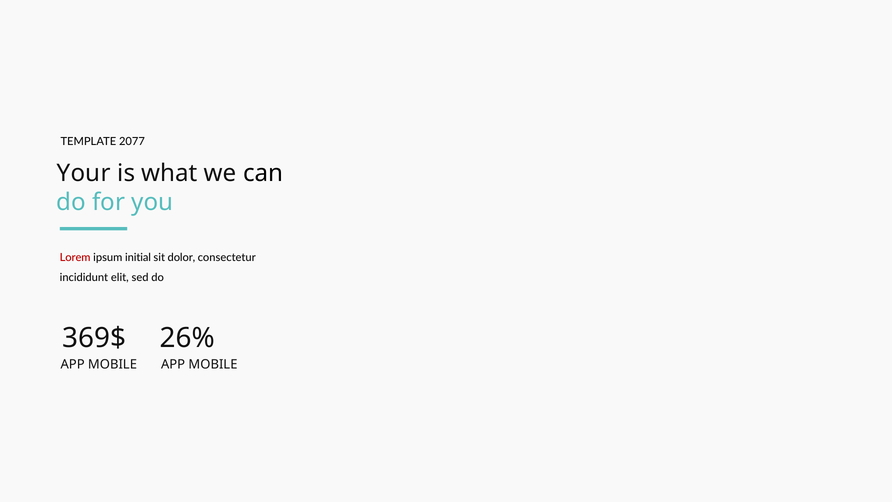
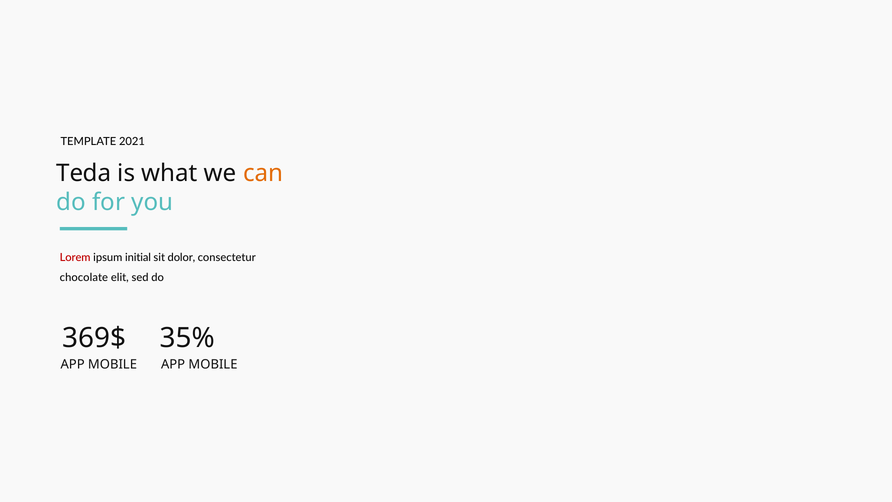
2077: 2077 -> 2021 (132, 141)
Your: Your -> Teda (84, 173)
can colour: black -> orange (263, 173)
incididunt: incididunt -> chocolate (84, 278)
26%: 26% -> 35% (187, 338)
